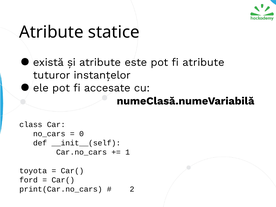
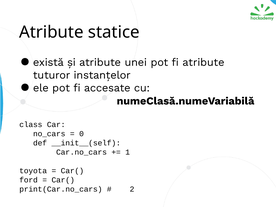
este: este -> unei (136, 62)
